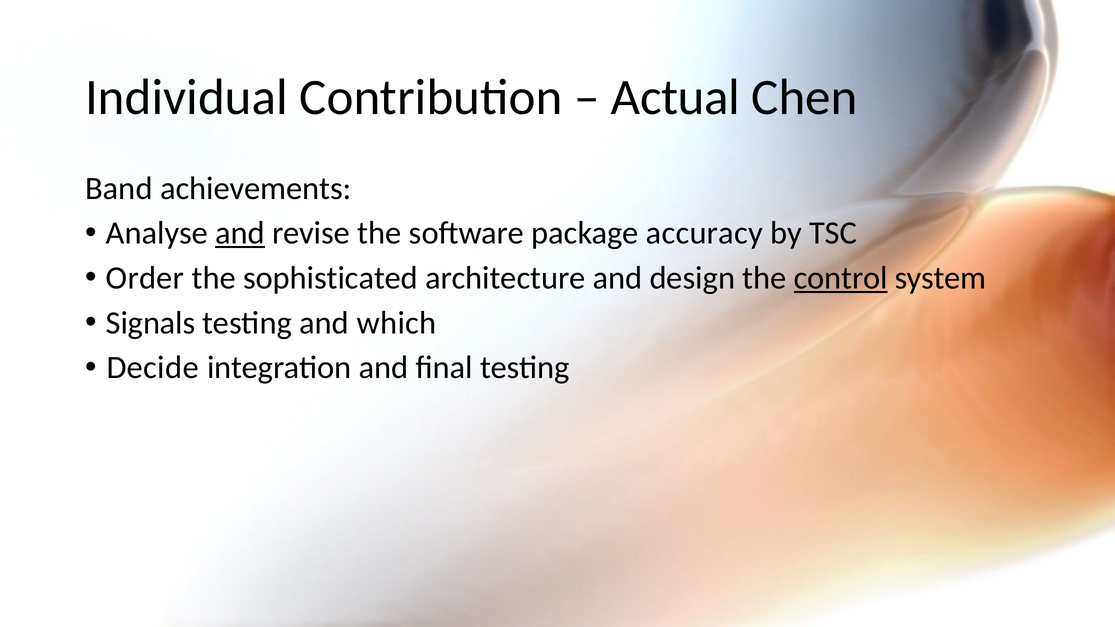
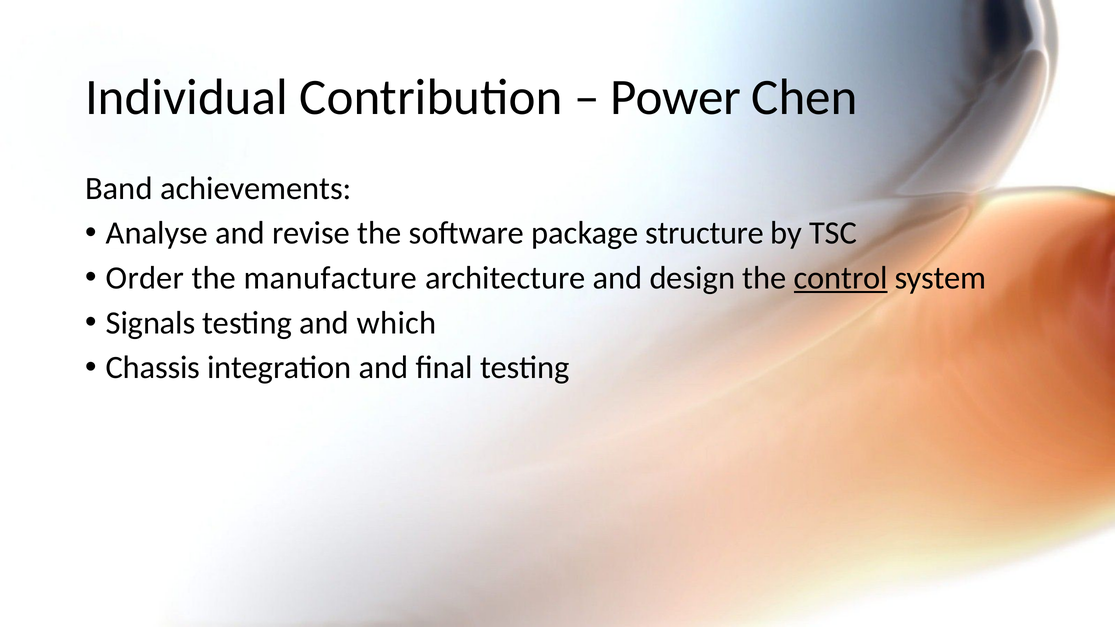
Actual: Actual -> Power (676, 98)
and underline: present -> none (240, 233)
accuracy: accuracy -> structure (705, 233)
sophisticated: sophisticated -> manufacture (330, 278)
Decide: Decide -> Chassis (153, 368)
